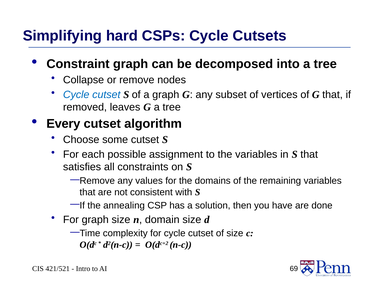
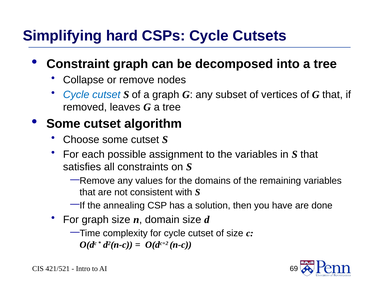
Every: Every -> Some (63, 124)
